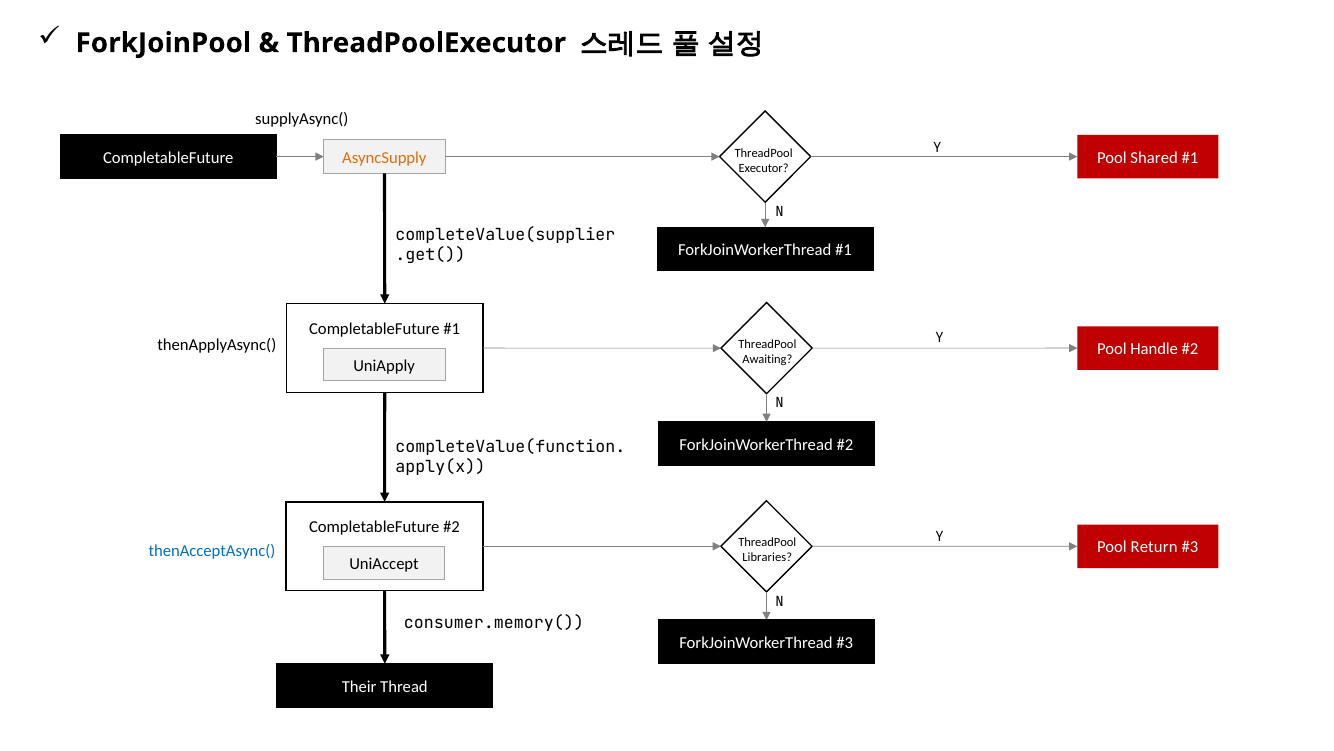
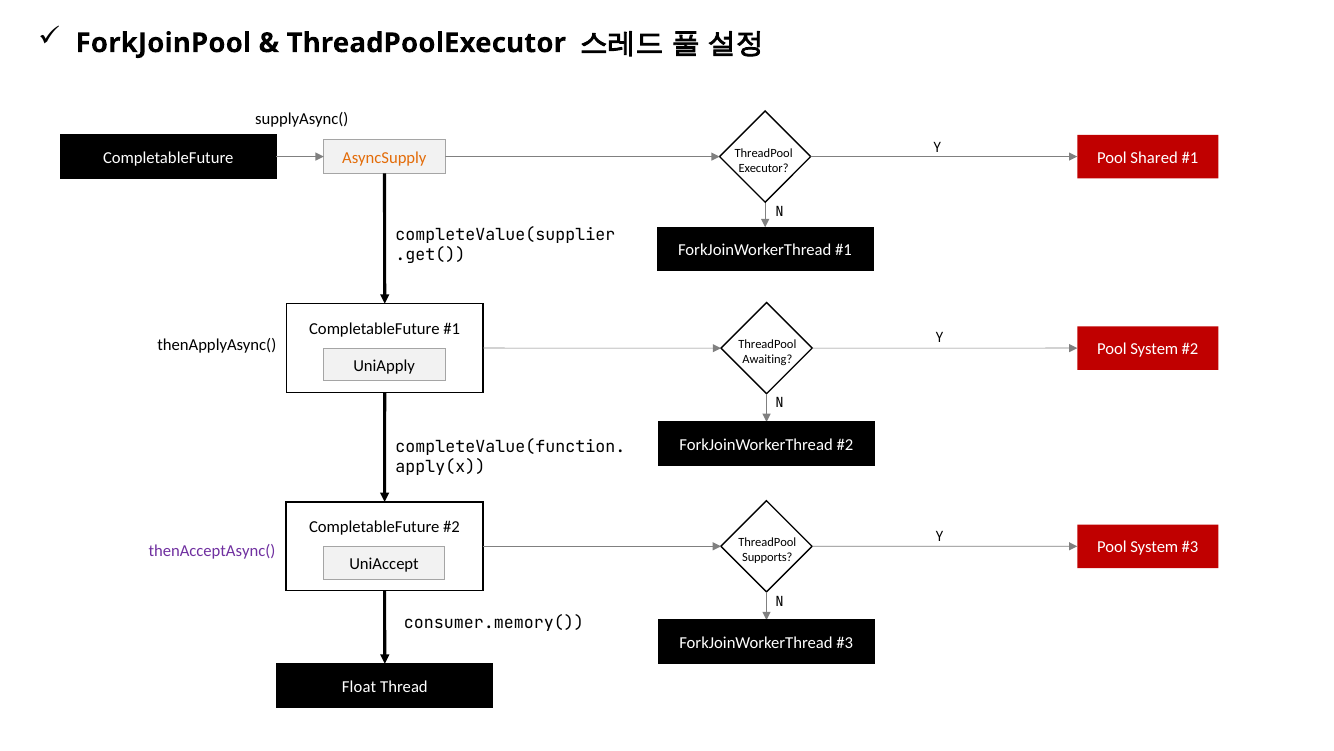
Handle: Handle -> System (1154, 349)
Return: Return -> System (1154, 547)
thenAcceptAsync( colour: blue -> purple (212, 550)
Libraries: Libraries -> Supports (767, 557)
Their: Their -> Float (359, 686)
